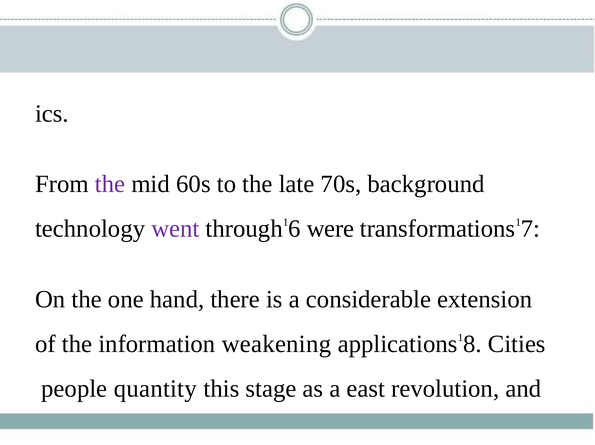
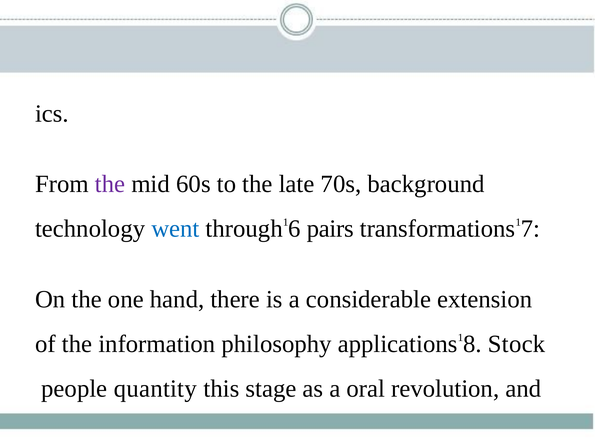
went colour: purple -> blue (175, 229)
were: were -> pairs (330, 229)
weakening: weakening -> philosophy (277, 344)
Cities: Cities -> Stock (517, 344)
east: east -> oral (366, 389)
